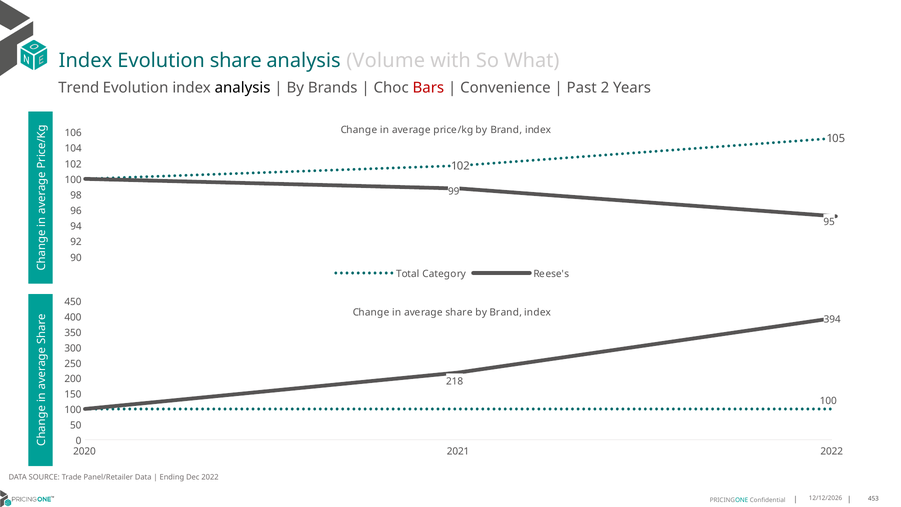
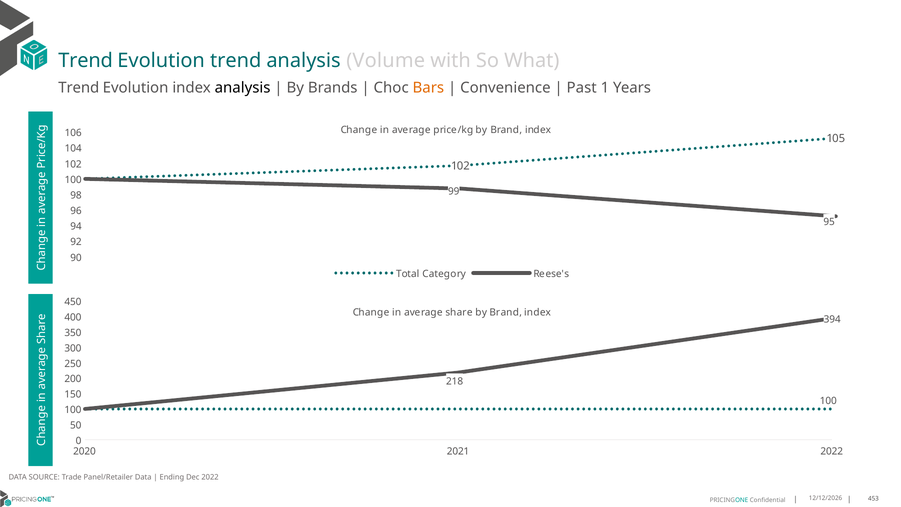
Index: Index -> Trend (86, 61)
Evolution share: share -> trend (236, 61)
Bars colour: red -> orange (428, 88)
2: 2 -> 1 (605, 88)
